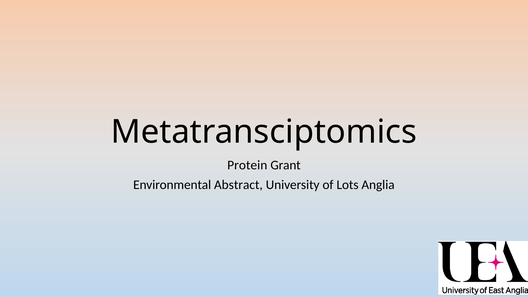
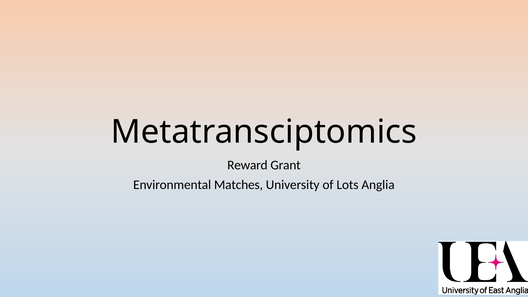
Protein: Protein -> Reward (247, 165)
Abstract: Abstract -> Matches (238, 185)
